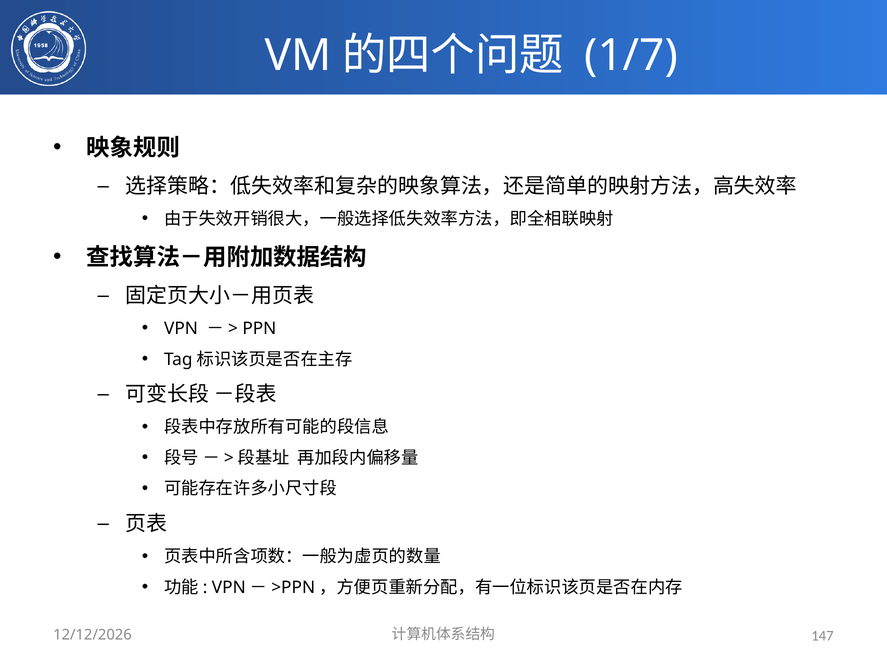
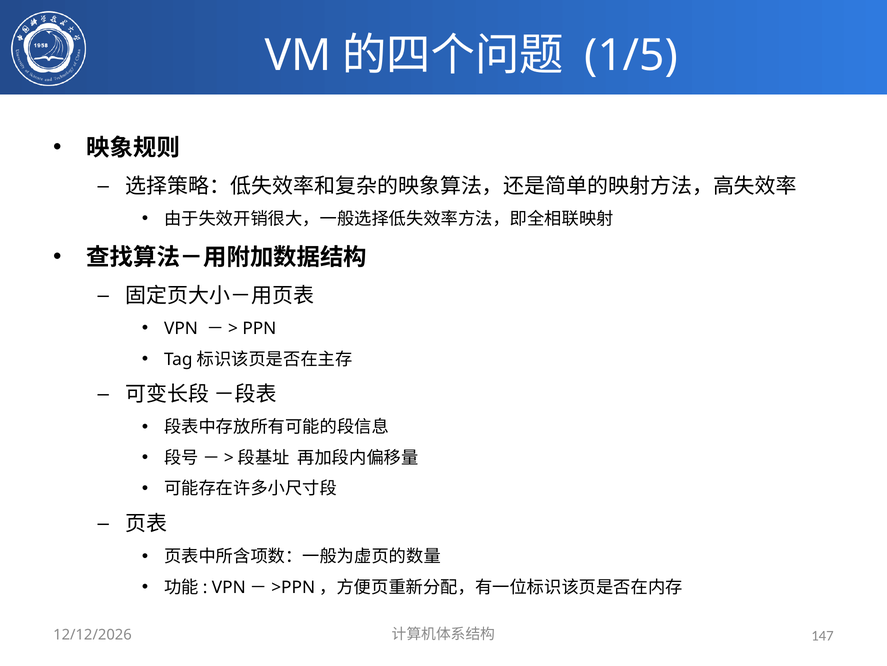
1/7: 1/7 -> 1/5 (631, 55)
